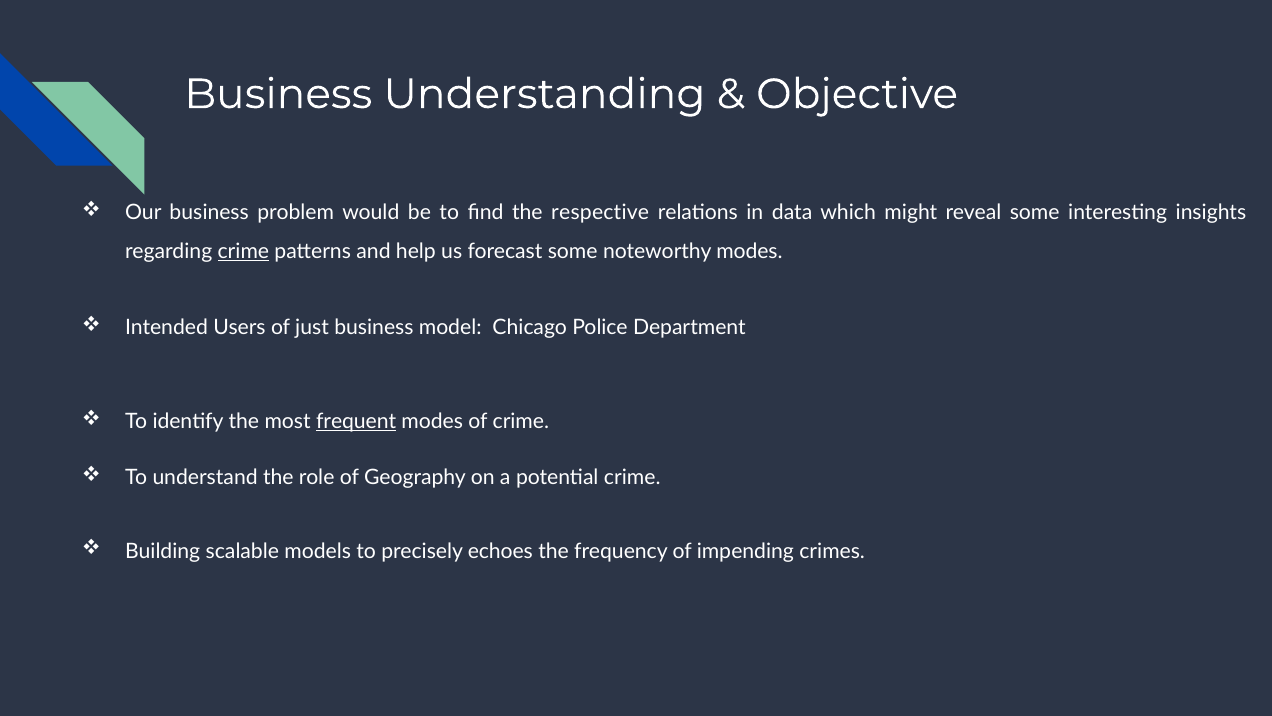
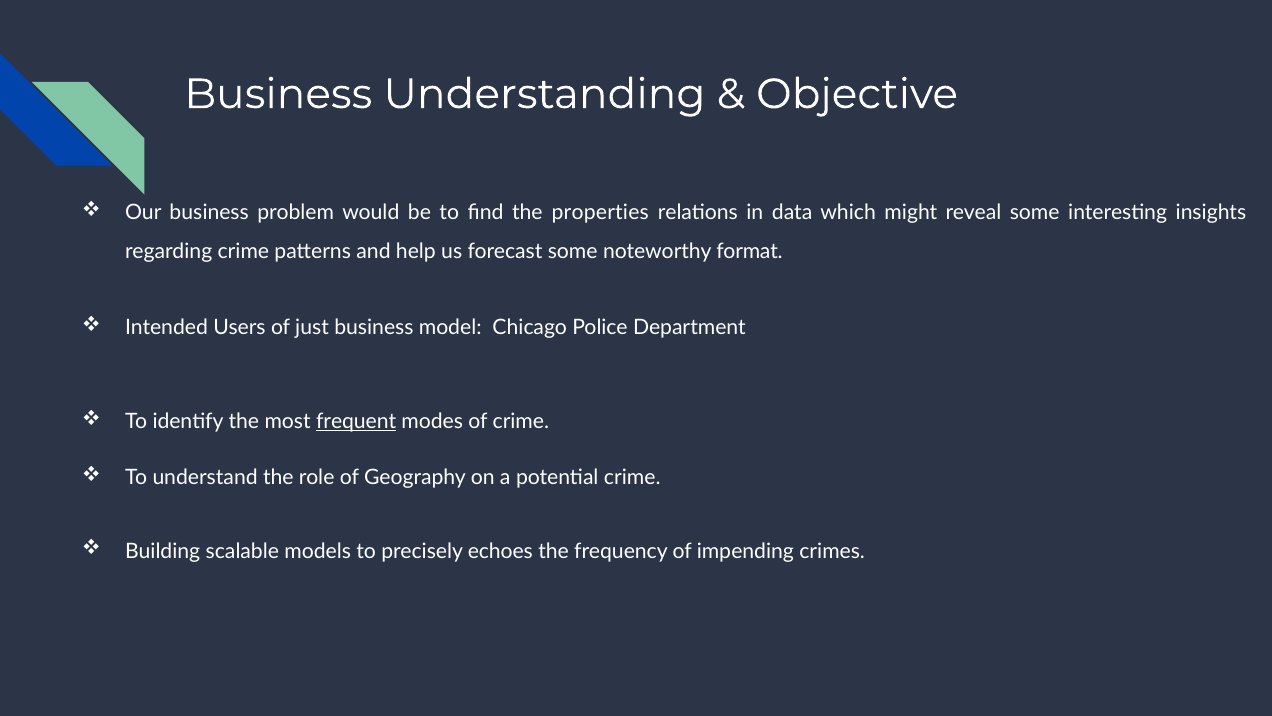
respective: respective -> properties (600, 213)
crime underline: present -> none (243, 251)
noteworthy modes: modes -> format (749, 251)
